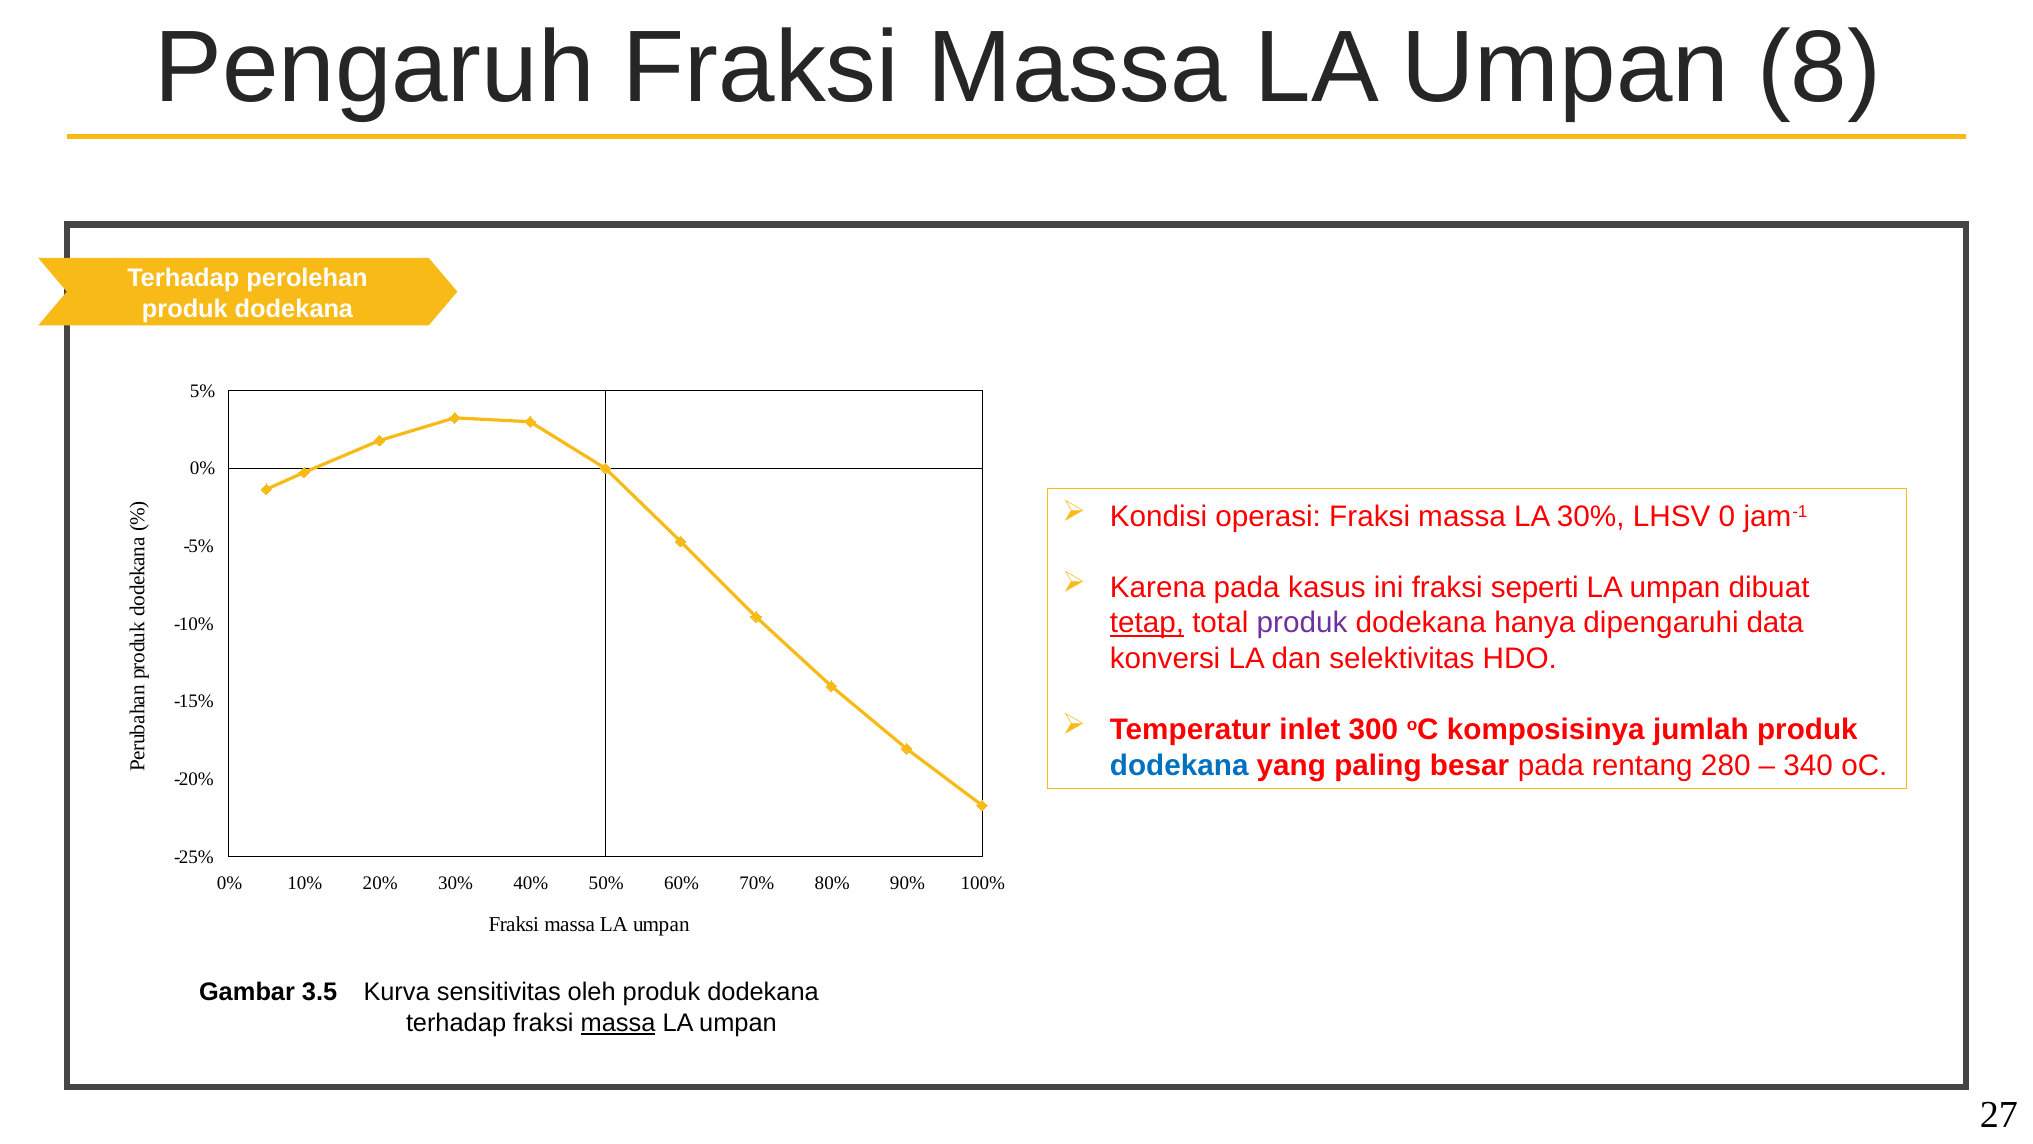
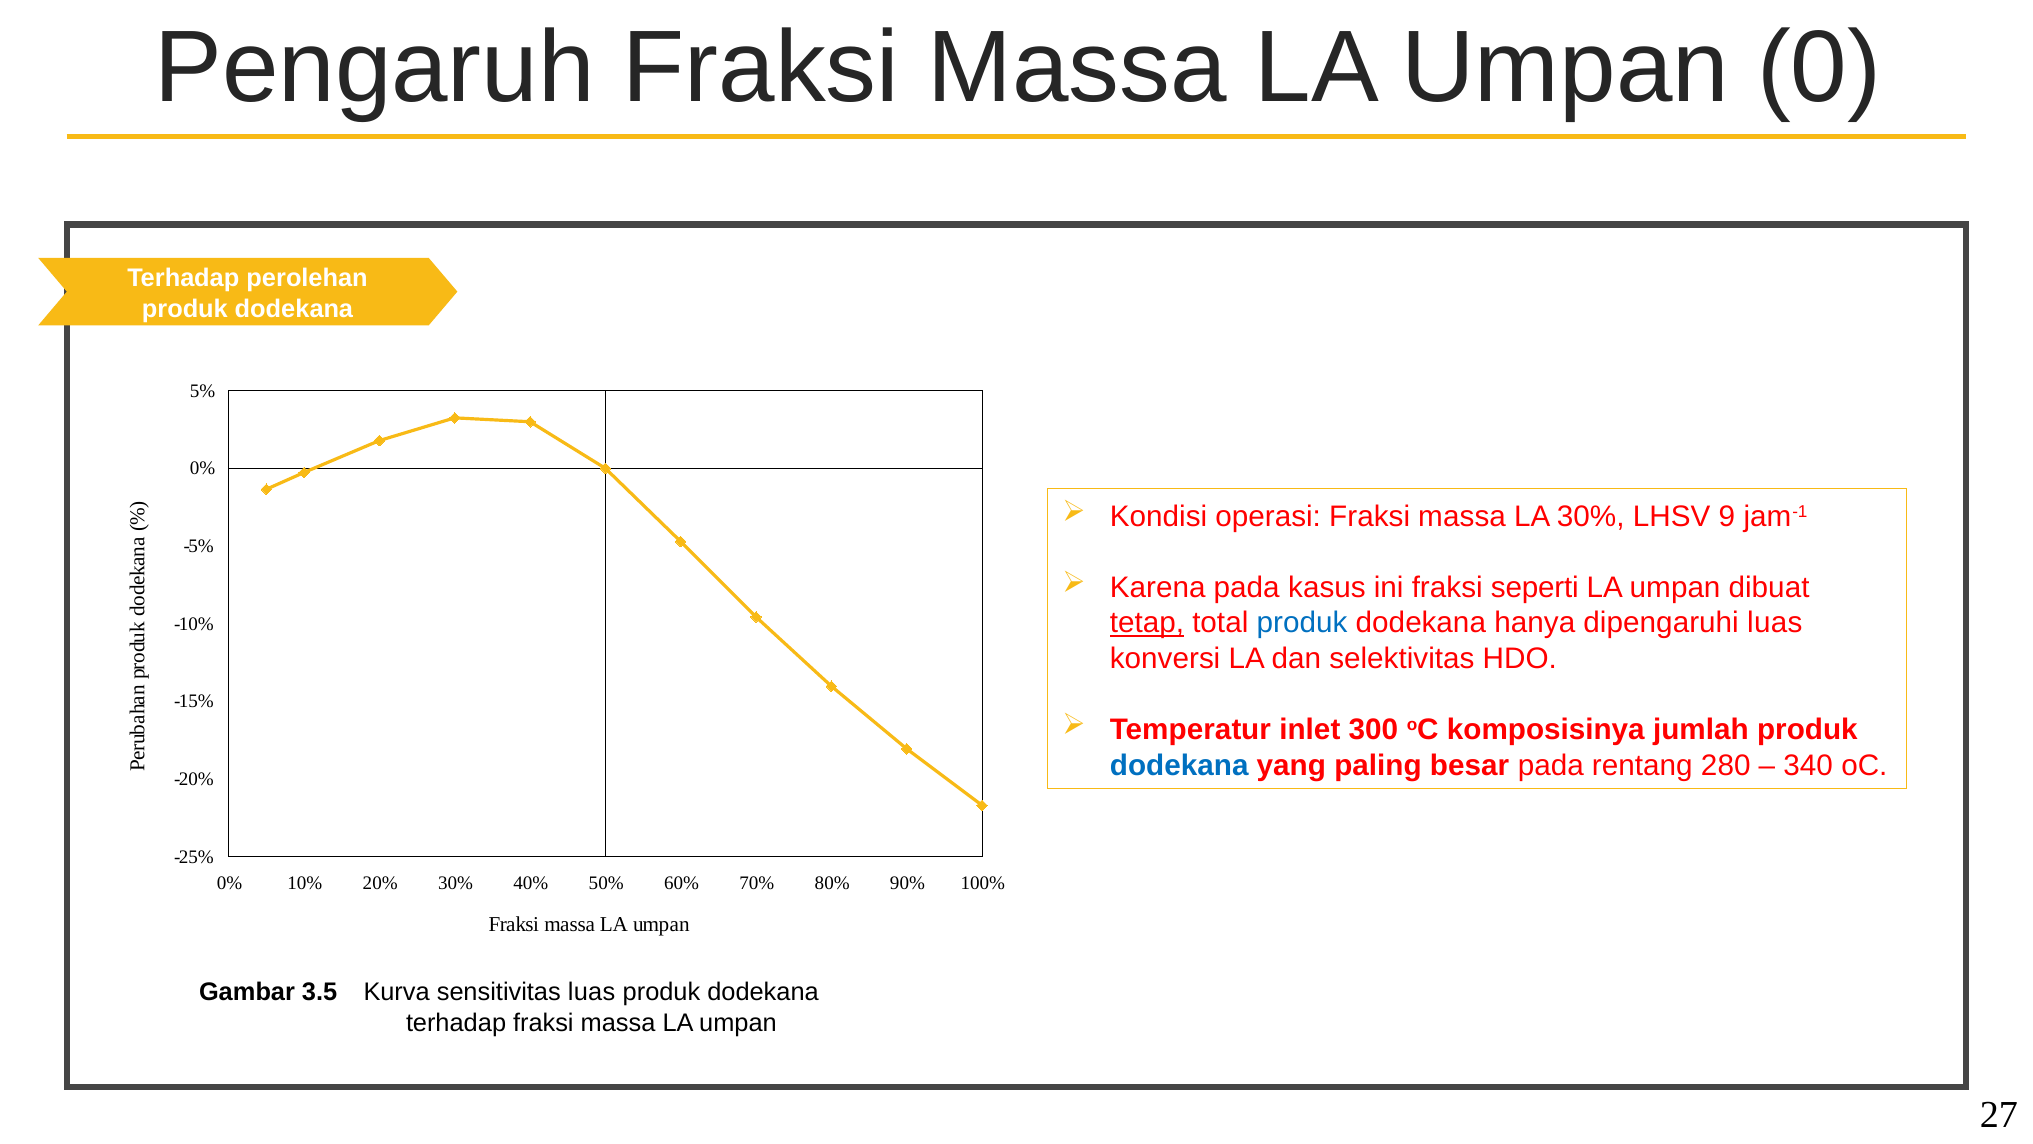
8: 8 -> 0 (1819, 68)
0: 0 -> 9 (1727, 516)
produk colour: purple -> blue (1302, 623)
dipengaruhi data: data -> luas (1775, 623)
sensitivitas oleh: oleh -> luas (592, 992)
massa underline: present -> none (618, 1023)
